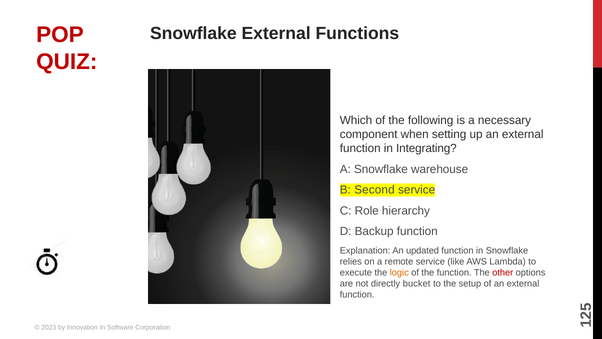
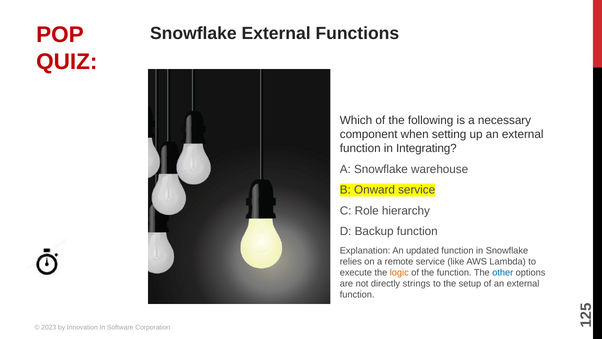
Second: Second -> Onward (375, 190)
other colour: red -> blue (503, 272)
bucket: bucket -> strings (417, 283)
